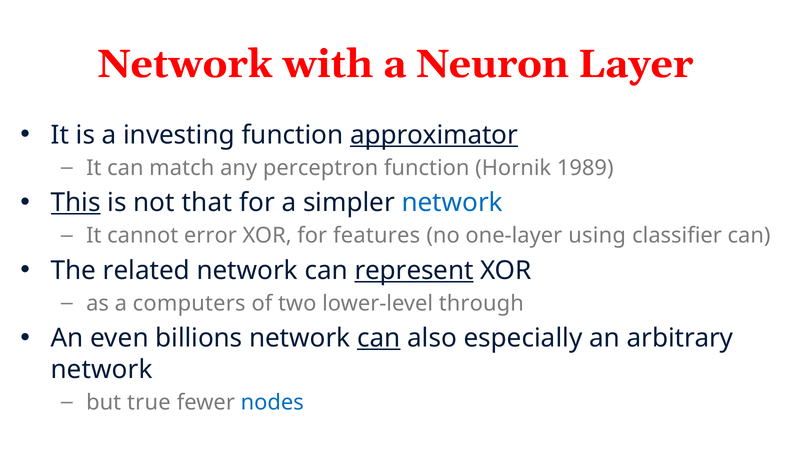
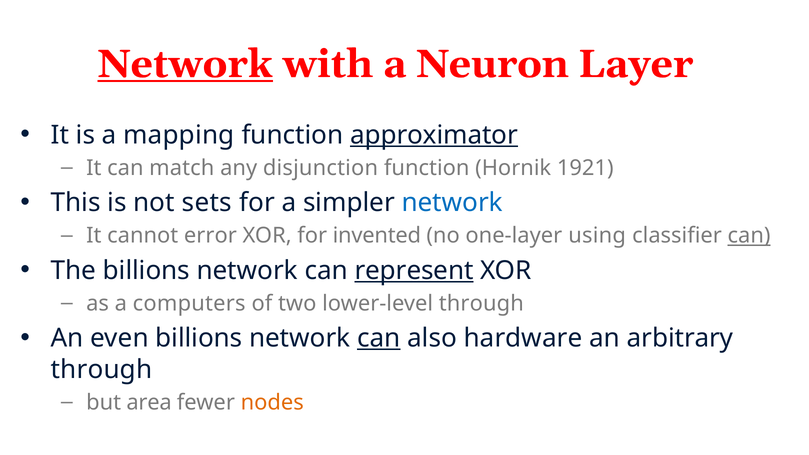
Network underline: none -> present (185, 64)
investing: investing -> mapping (179, 135)
perceptron: perceptron -> disjunction (321, 168)
1989: 1989 -> 1921 (585, 168)
This underline: present -> none (76, 203)
that: that -> sets (207, 203)
features: features -> invented (377, 236)
can underline: none -> present (749, 236)
The related: related -> billions (146, 270)
especially: especially -> hardware (523, 338)
network: network -> through (102, 370)
true: true -> area (149, 403)
nodes colour: blue -> orange (272, 403)
